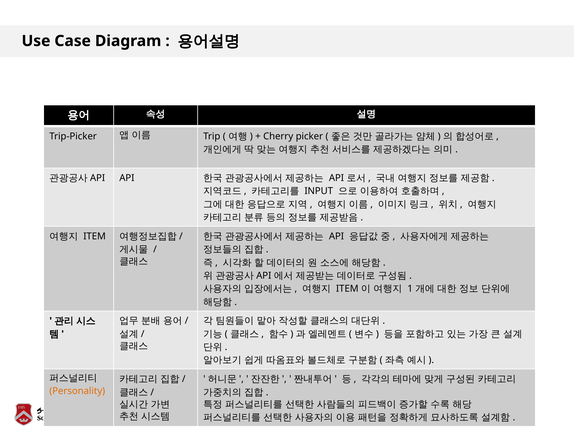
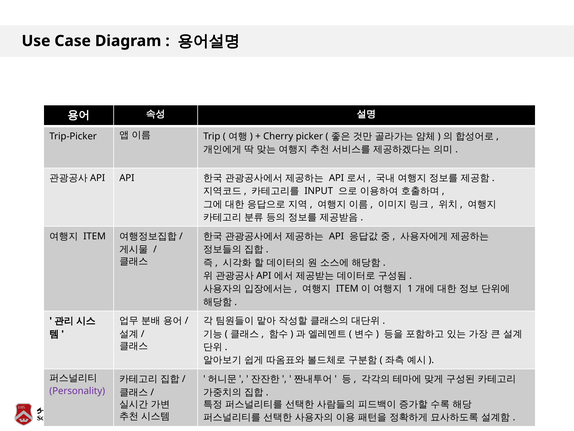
Personality colour: orange -> purple (77, 391)
